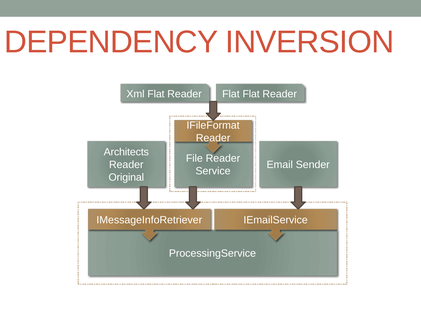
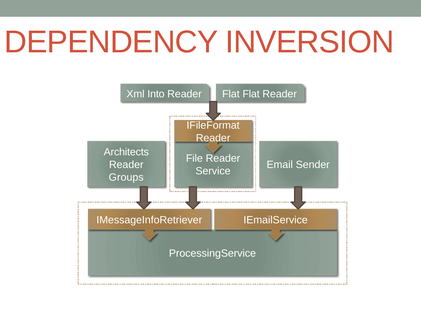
Xml Flat: Flat -> Into (156, 94)
Original: Original -> Groups (126, 178)
